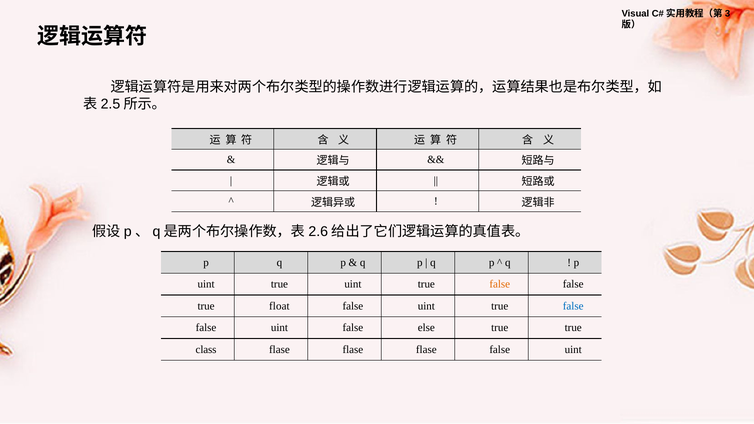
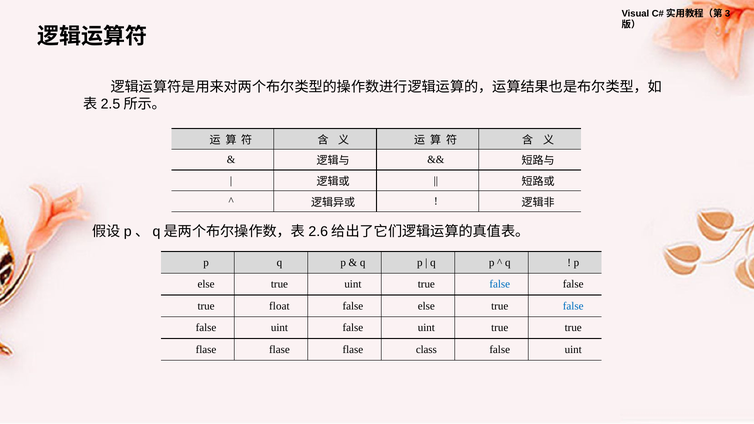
uint: uint -> else (206, 284)
false colour: orange -> blue (500, 284)
uint: uint -> else (426, 306)
else: else -> uint (426, 328)
class: class -> flase (206, 350)
flase flase flase: flase -> class (426, 350)
